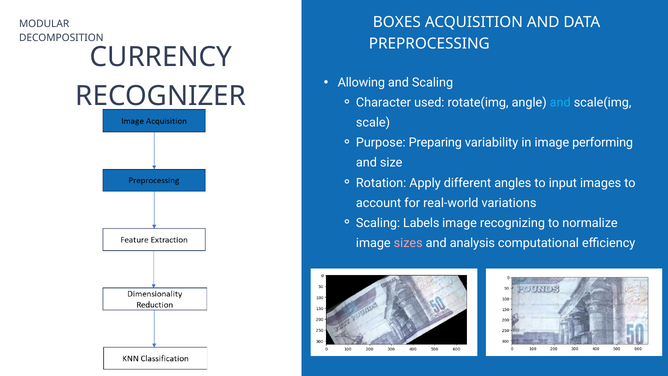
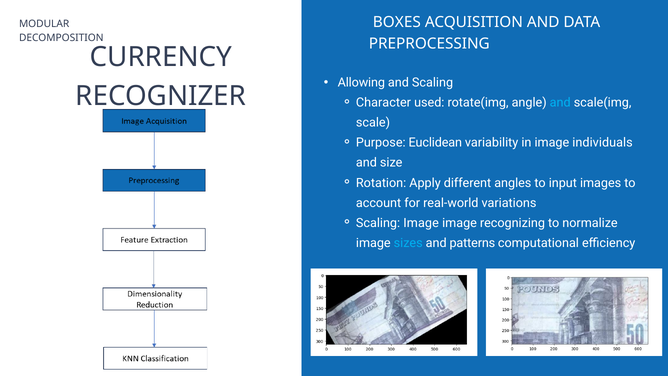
Preparing: Preparing -> Euclidean (435, 143)
performing: performing -> individuals (603, 143)
Scaling Labels: Labels -> Image (421, 223)
sizes colour: pink -> light blue (408, 243)
analysis: analysis -> patterns (472, 243)
